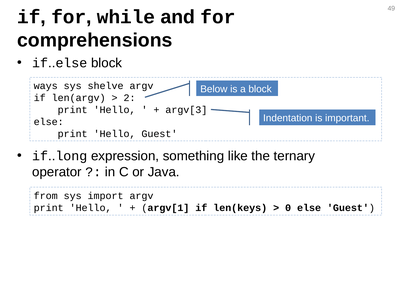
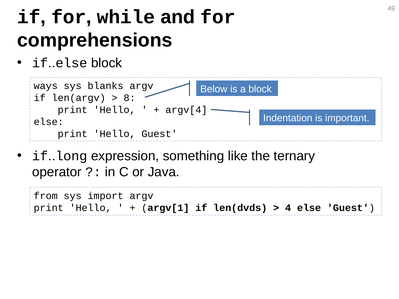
shelve: shelve -> blanks (106, 86)
2: 2 -> 8 (130, 98)
argv[3: argv[3 -> argv[4 (186, 110)
len(keys: len(keys -> len(dvds (240, 208)
0: 0 -> 4 (288, 208)
